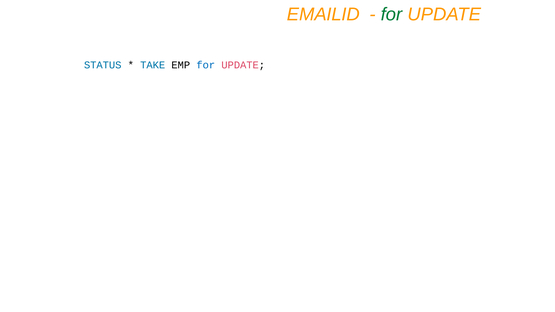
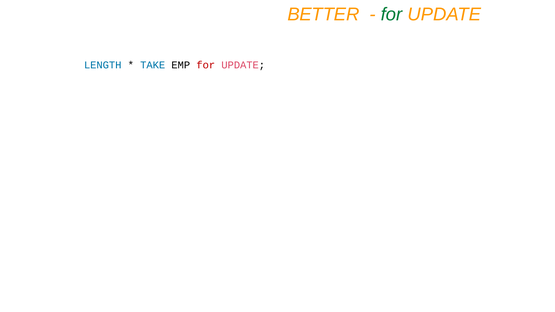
EMAILID: EMAILID -> BETTER (323, 14)
STATUS: STATUS -> LENGTH (103, 65)
for colour: blue -> red (206, 65)
